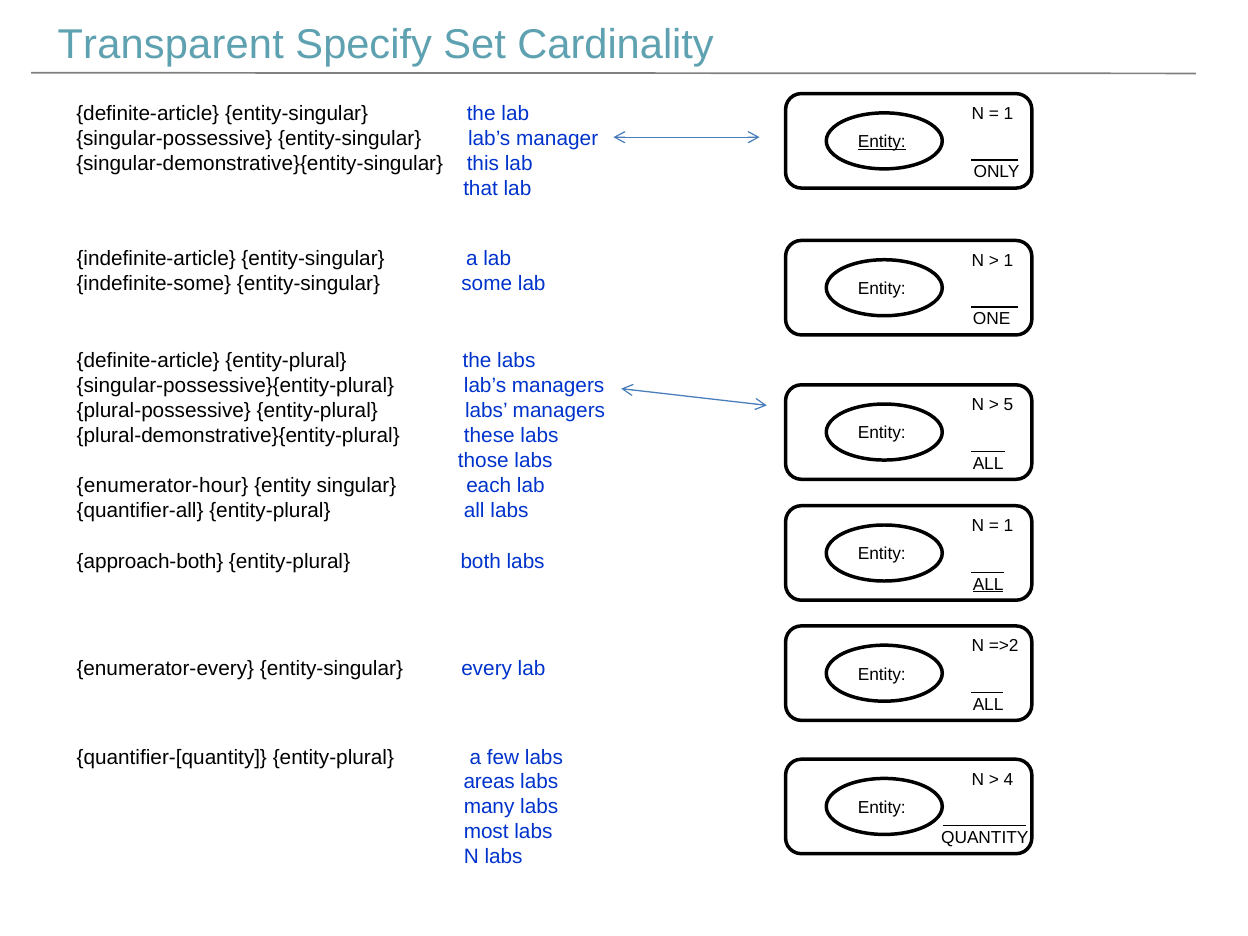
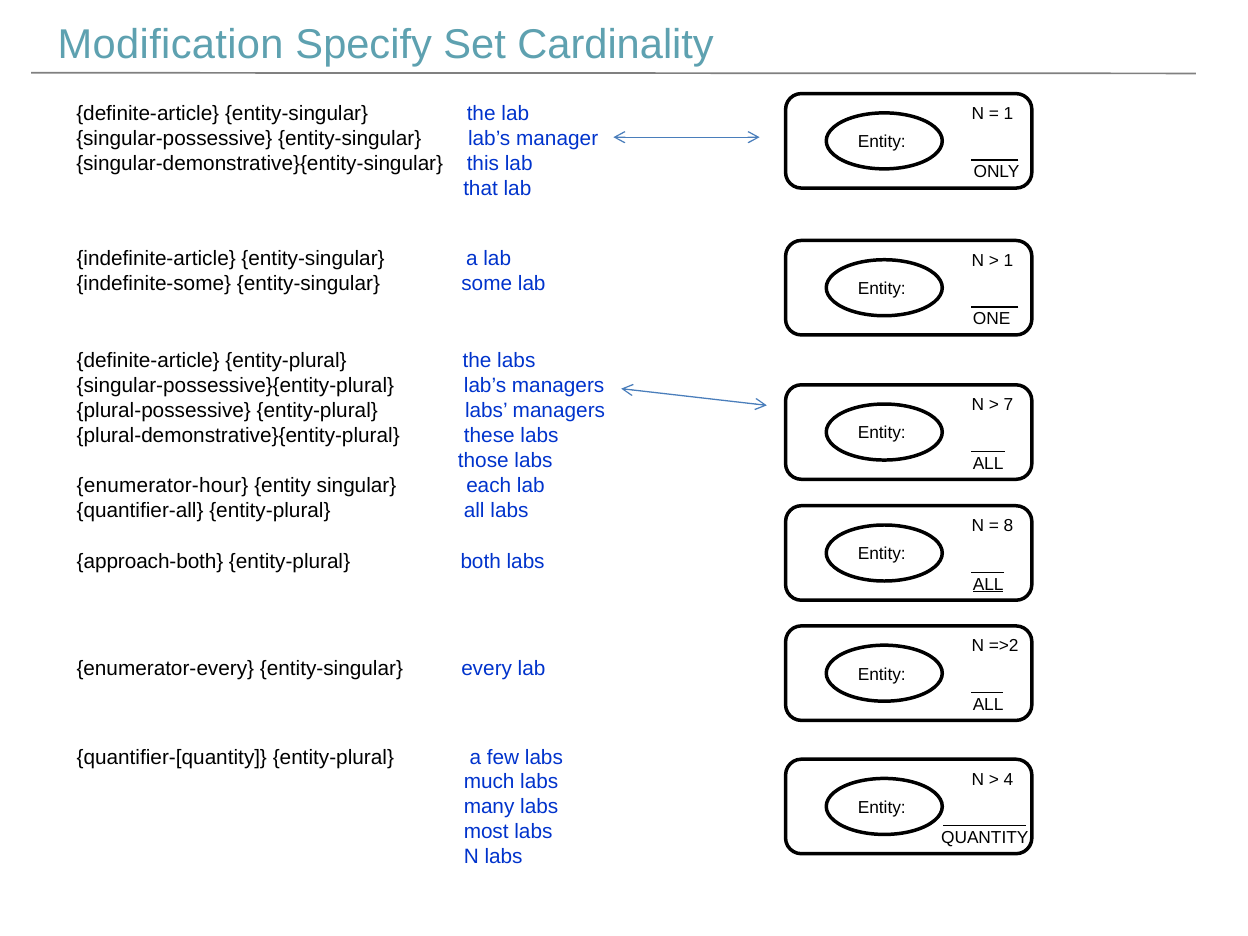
Transparent: Transparent -> Modification (171, 44)
Entity underline: present -> none (882, 142)
5: 5 -> 7 (1009, 405)
1: 1 -> 8 (1009, 526)
areas: areas -> much (489, 782)
